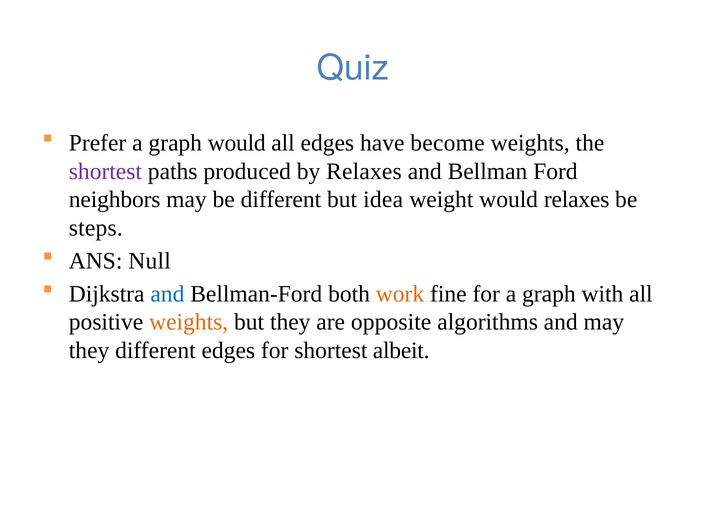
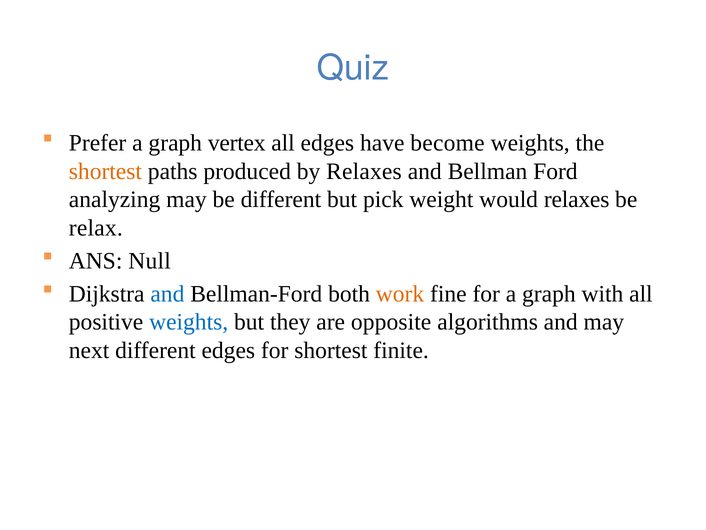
graph would: would -> vertex (237, 143)
shortest colour: purple -> orange (105, 171)
neighbors: neighbors -> analyzing (115, 199)
idea: idea -> pick (383, 199)
steps: steps -> relax (96, 228)
weights colour: orange -> blue (189, 322)
they: they -> next (89, 350)
albeit: albeit -> finite (401, 350)
